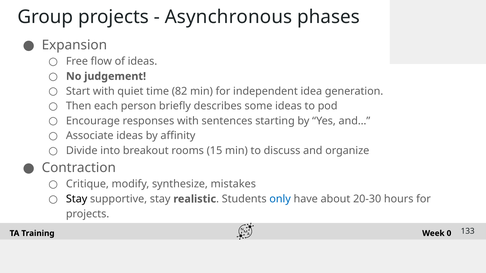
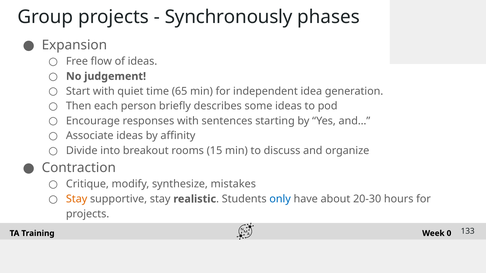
Asynchronous: Asynchronous -> Synchronously (229, 17)
82: 82 -> 65 (180, 91)
Stay colour: black -> orange (77, 199)
